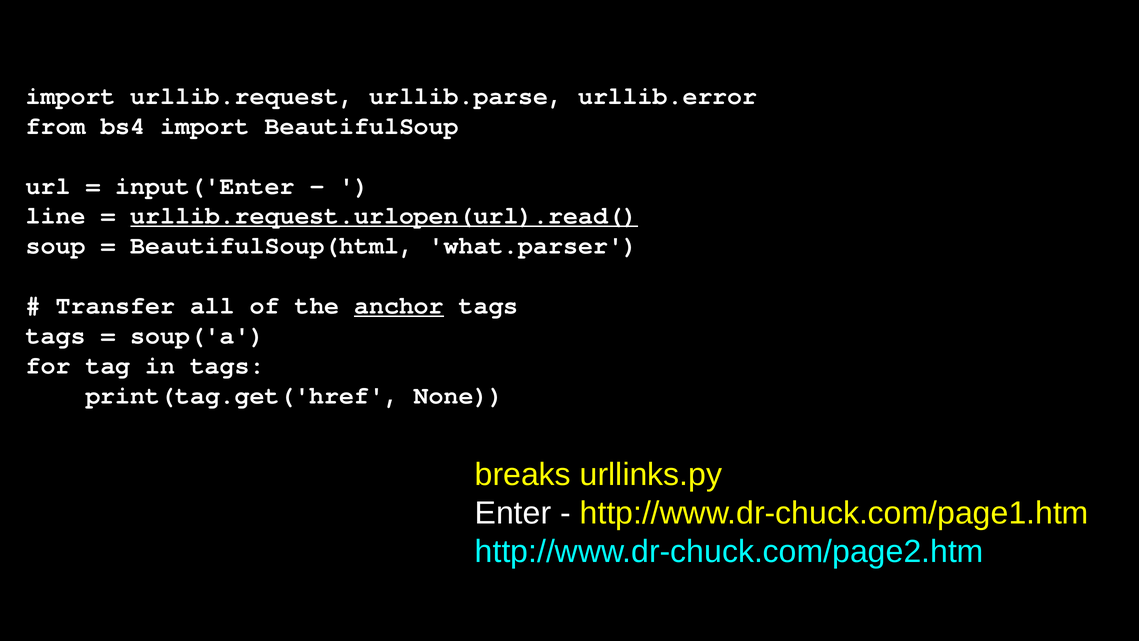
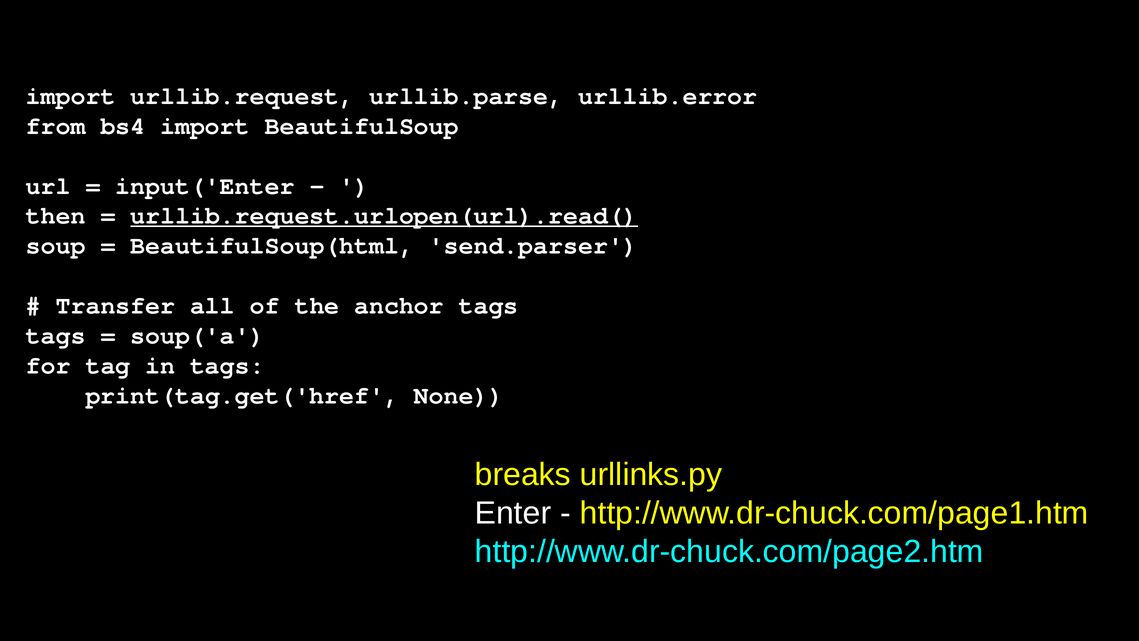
line: line -> then (56, 216)
what.parser: what.parser -> send.parser (533, 246)
anchor underline: present -> none (399, 305)
